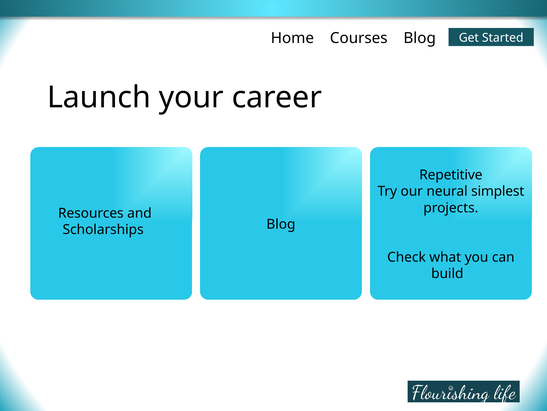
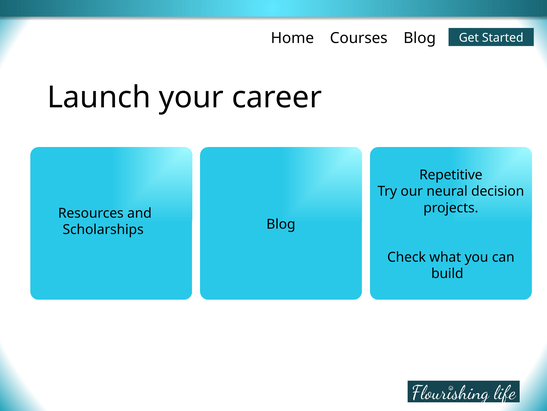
simplest: simplest -> decision (498, 191)
